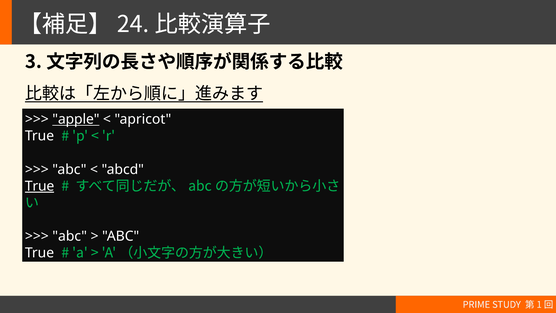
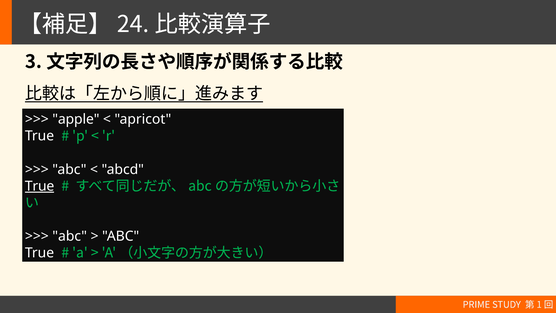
apple underline: present -> none (76, 119)
